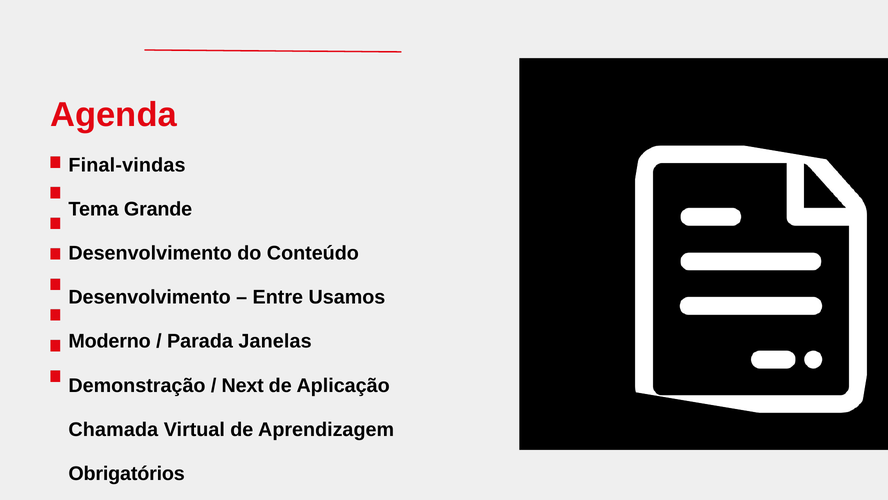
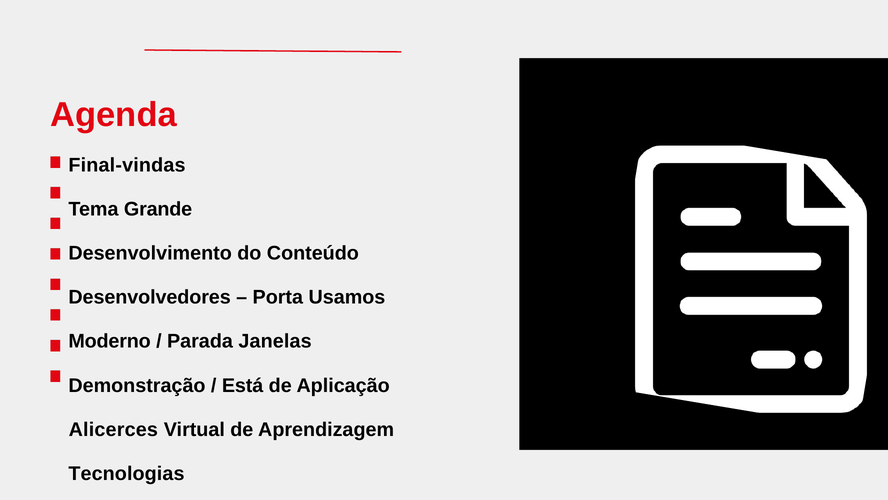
Desenvolvimento: Desenvolvimento -> Desenvolvedores (150, 297)
Entre: Entre -> Porta (278, 297)
Next: Next -> Está (243, 385)
Chamada: Chamada -> Alicerces (113, 429)
Obrigatórios: Obrigatórios -> Tecnologias (126, 473)
